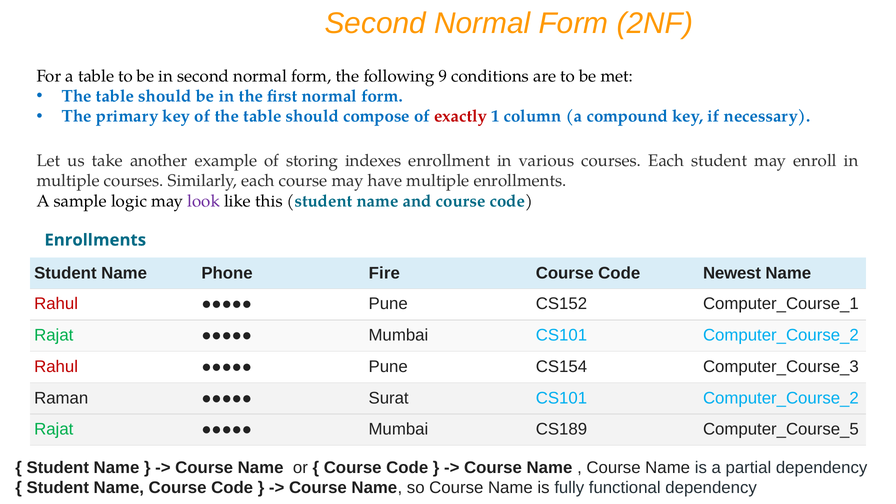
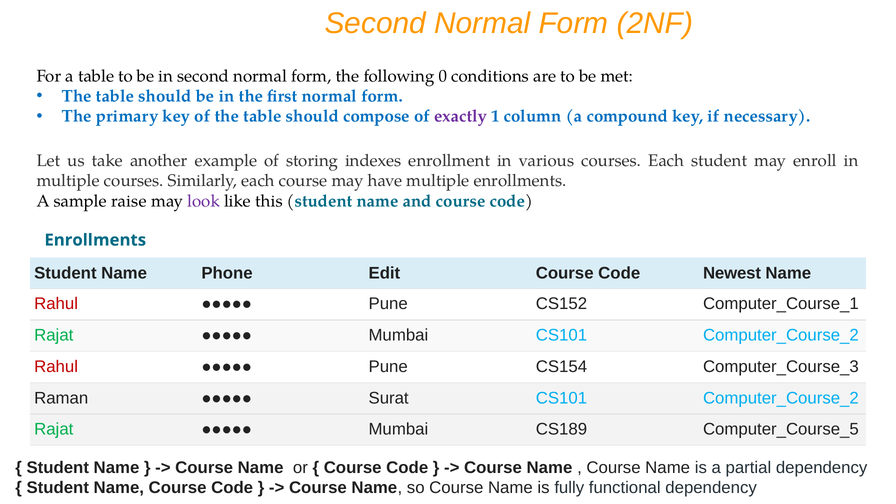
9: 9 -> 0 (443, 76)
exactly colour: red -> purple (461, 116)
logic: logic -> raise (129, 201)
Fire: Fire -> Edit (384, 273)
